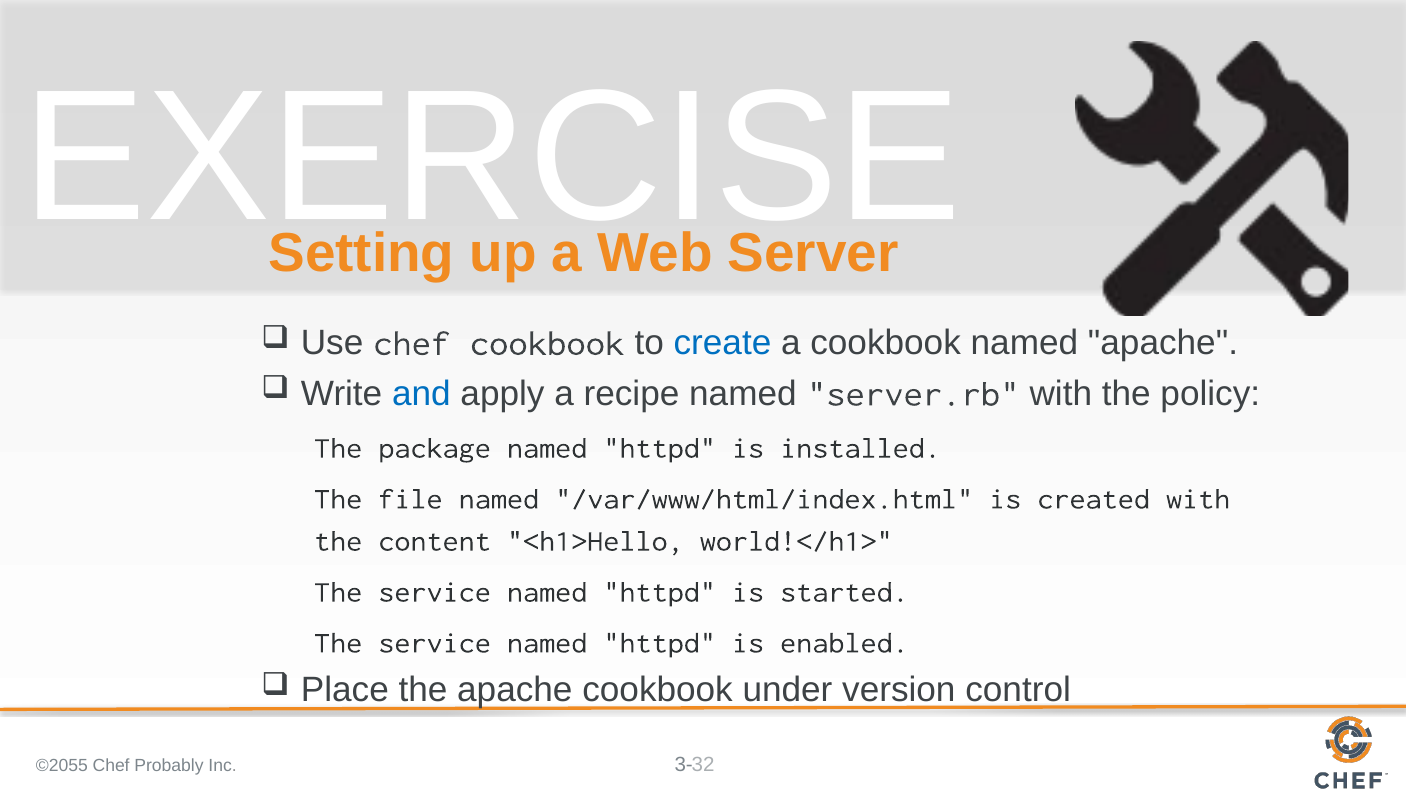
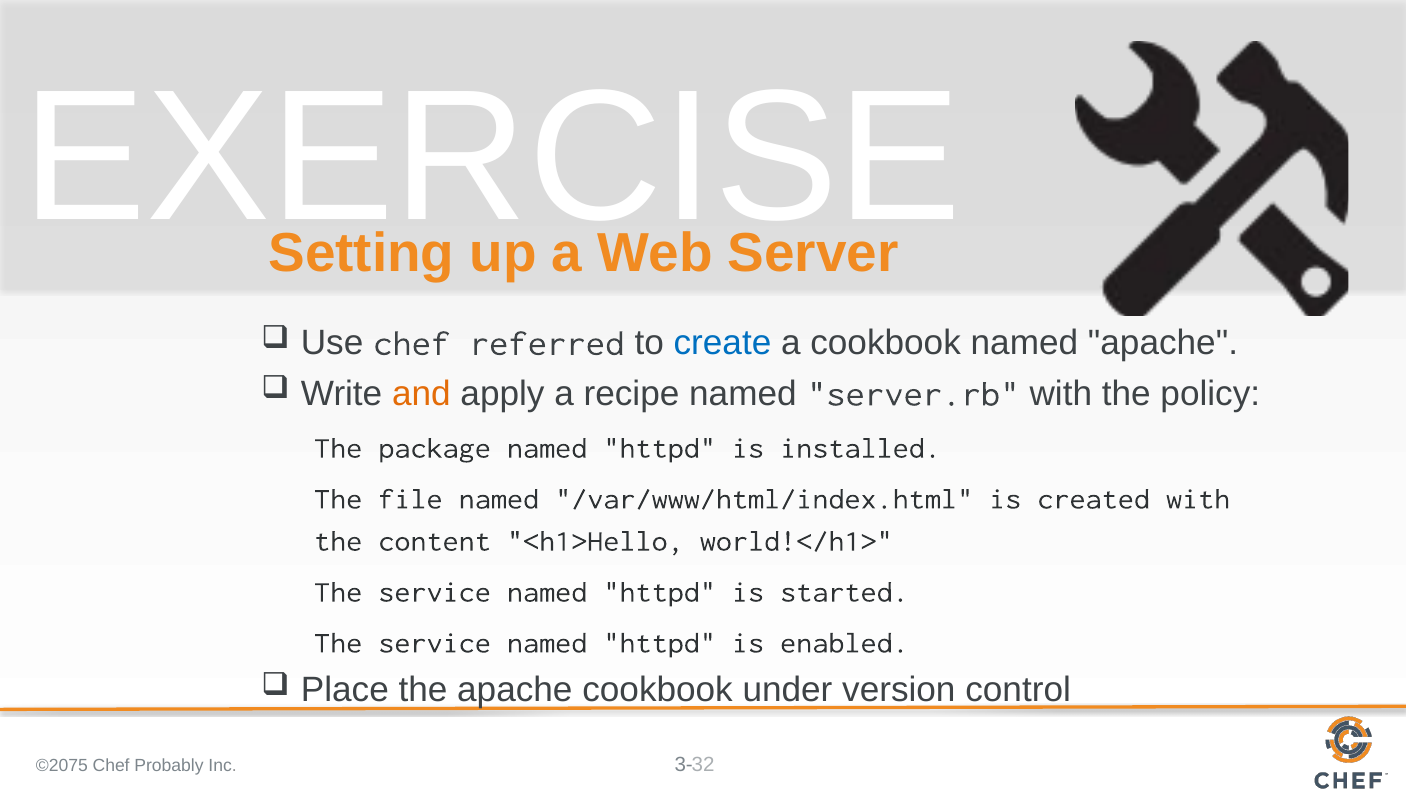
chef cookbook: cookbook -> referred (547, 343)
and colour: blue -> orange (421, 394)
©2055: ©2055 -> ©2075 (62, 765)
